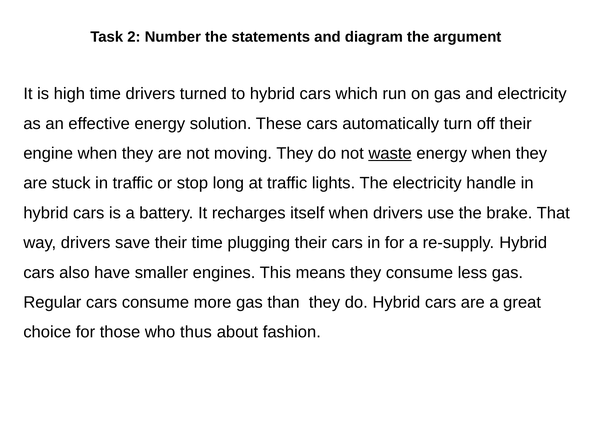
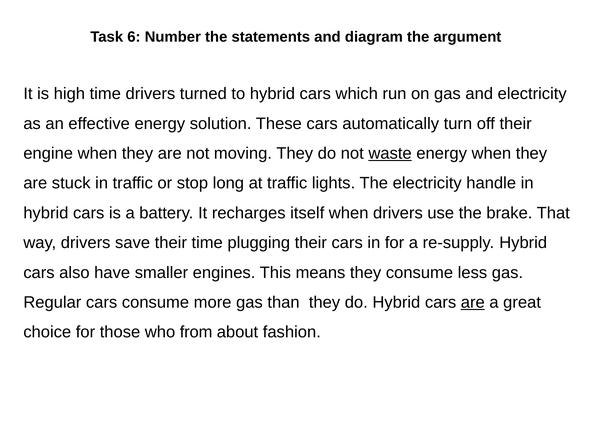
2: 2 -> 6 (134, 37)
are underline: none -> present (473, 302)
thus: thus -> from (196, 332)
